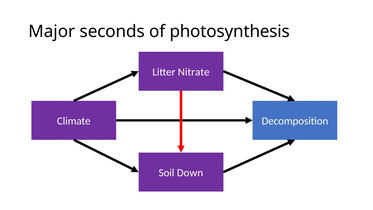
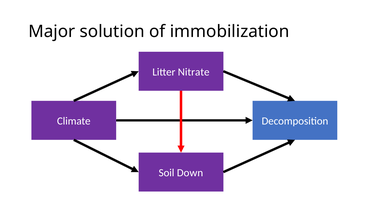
seconds: seconds -> solution (112, 31)
photosynthesis: photosynthesis -> immobilization (230, 31)
